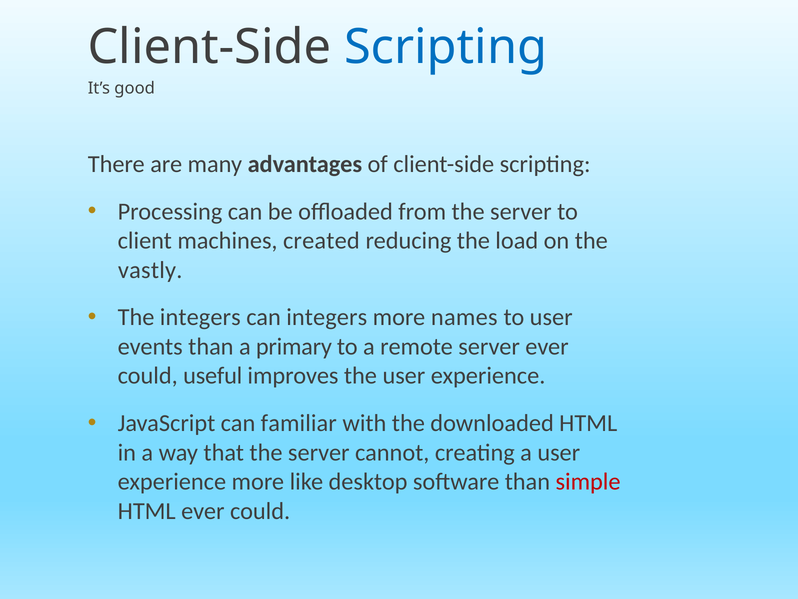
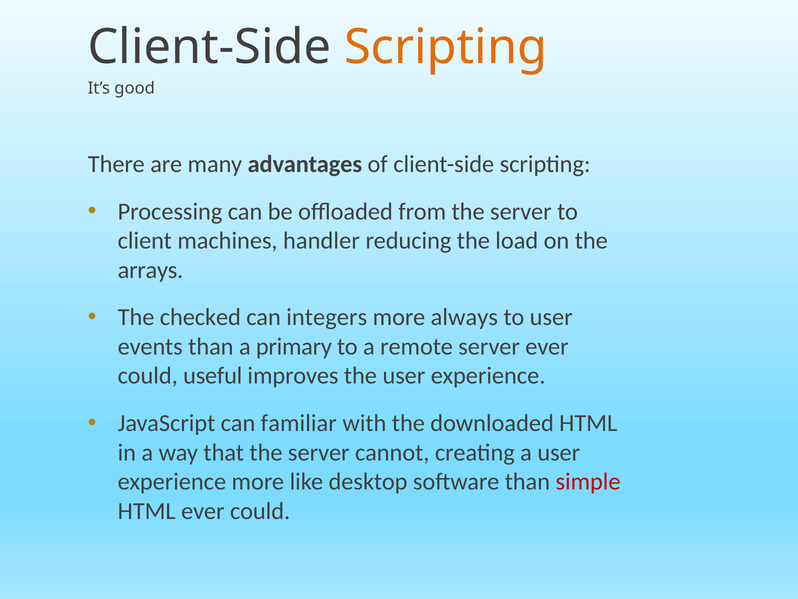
Scripting colour: blue -> orange (446, 47)
created: created -> handler (321, 241)
vastly: vastly -> arrays (150, 270)
The integers: integers -> checked (200, 317)
names: names -> always (464, 317)
